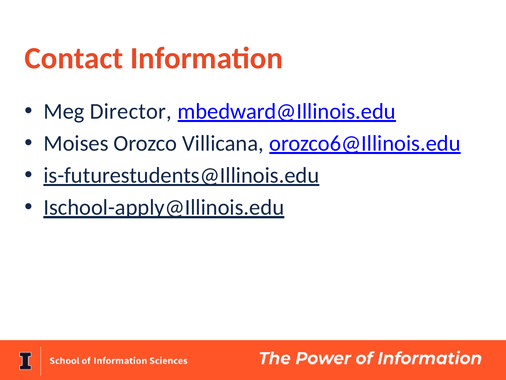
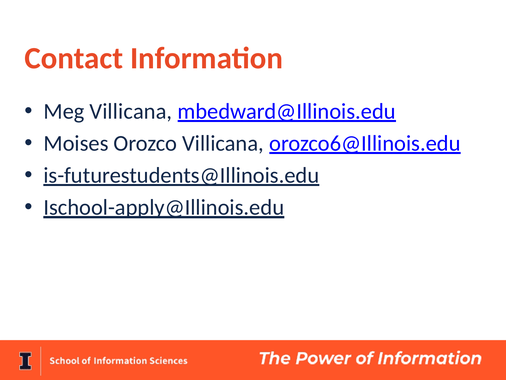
Meg Director: Director -> Villicana (131, 111)
